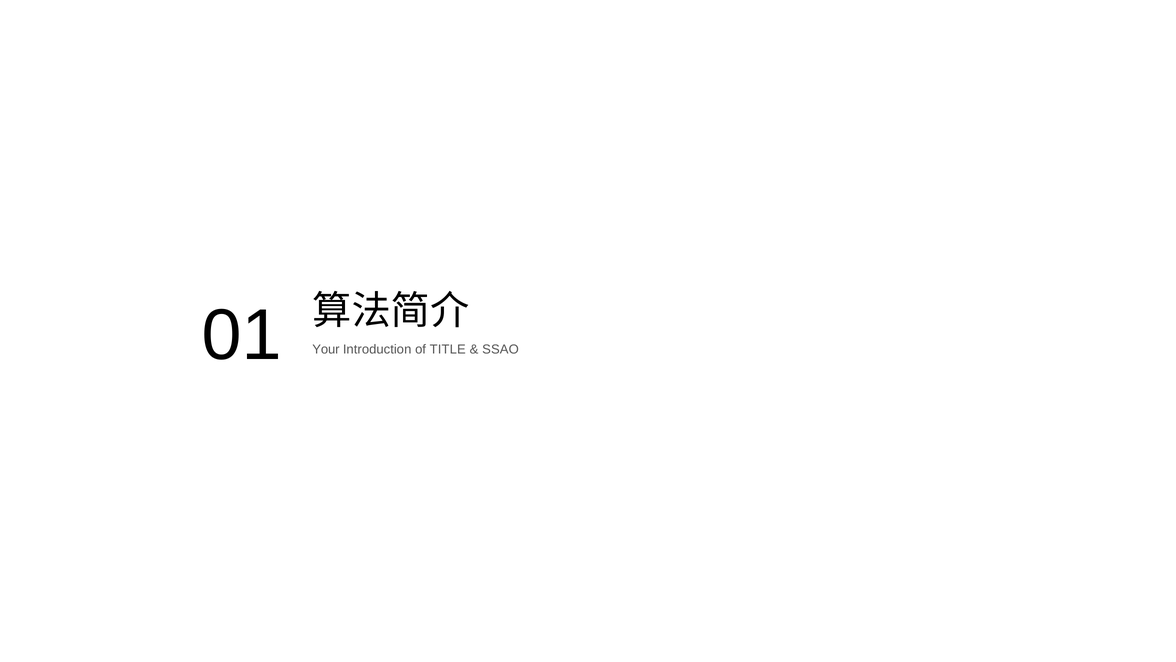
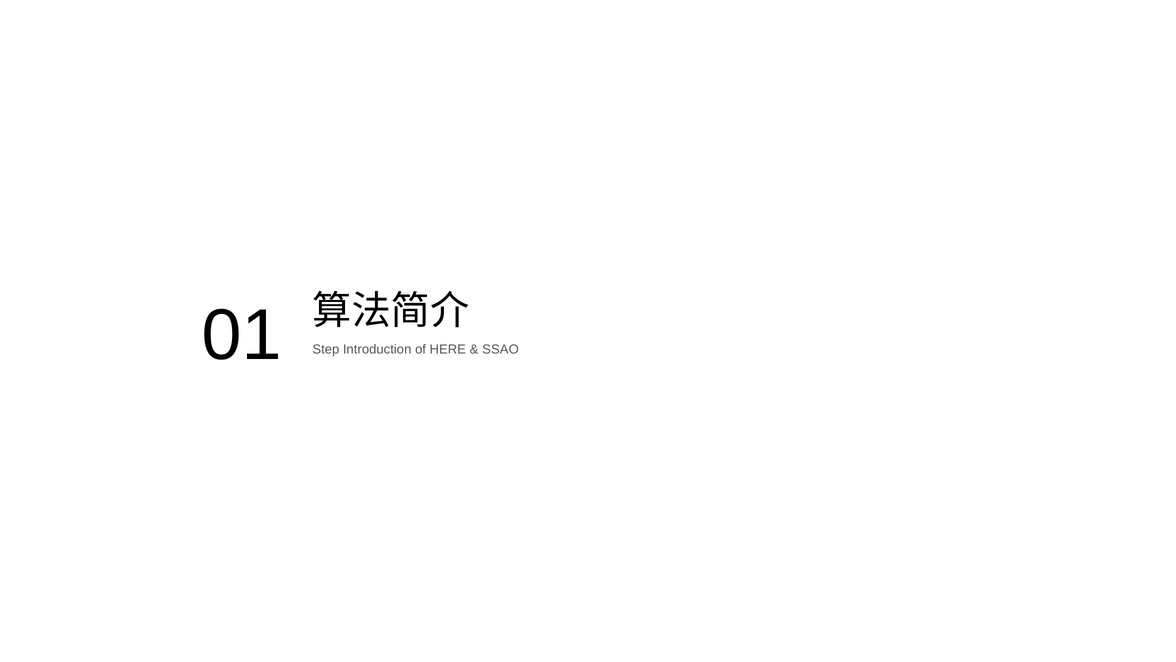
Your: Your -> Step (326, 349)
TITLE: TITLE -> HERE (448, 349)
